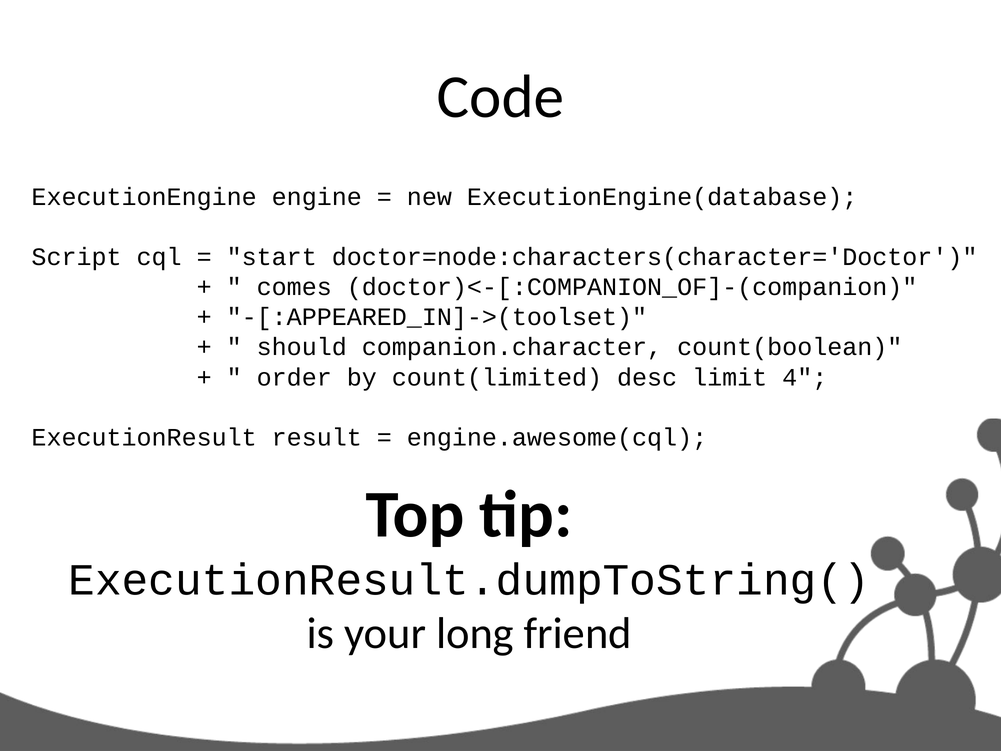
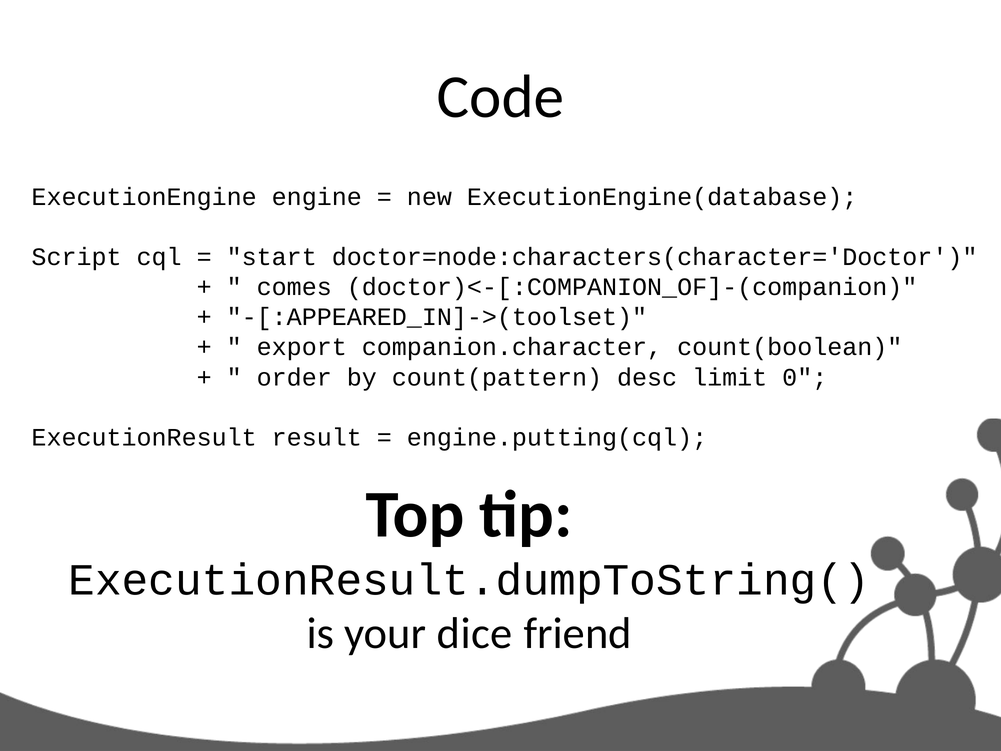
should: should -> export (302, 347)
count(limited: count(limited -> count(pattern (497, 377)
4: 4 -> 0 (805, 377)
engine.awesome(cql: engine.awesome(cql -> engine.putting(cql (557, 437)
long: long -> dice (475, 633)
